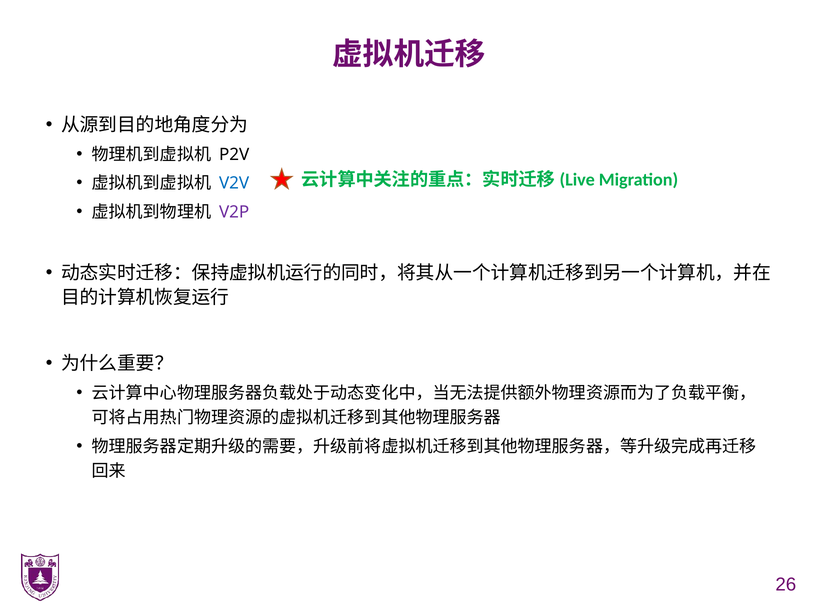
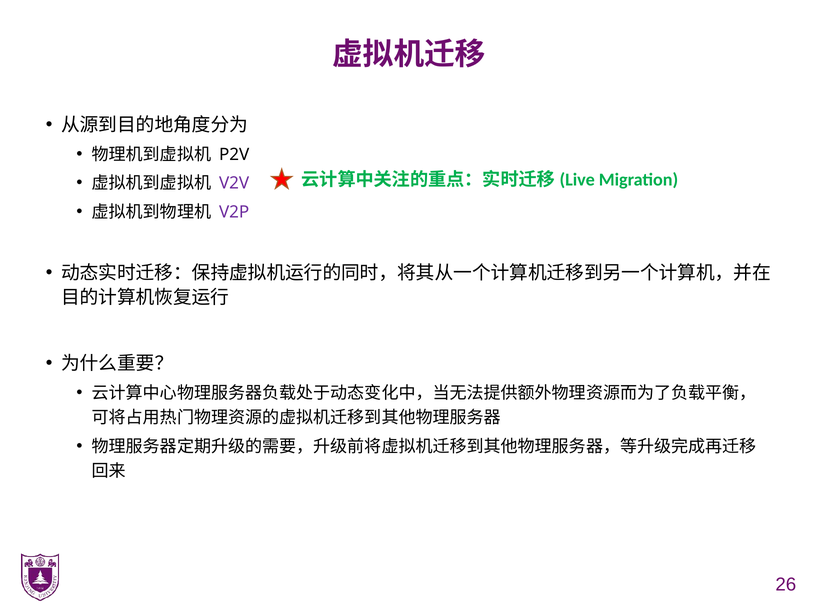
V2V colour: blue -> purple (234, 183)
